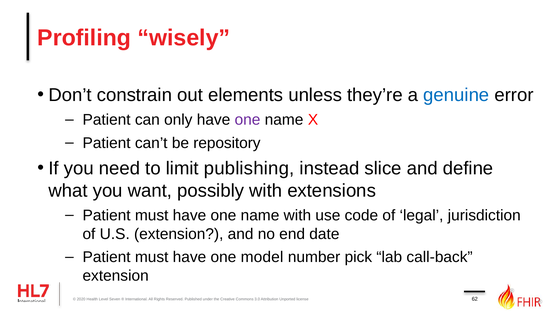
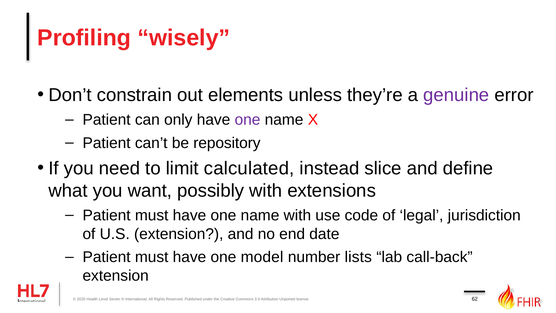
genuine colour: blue -> purple (456, 95)
publishing: publishing -> calculated (249, 168)
pick: pick -> lists (358, 257)
